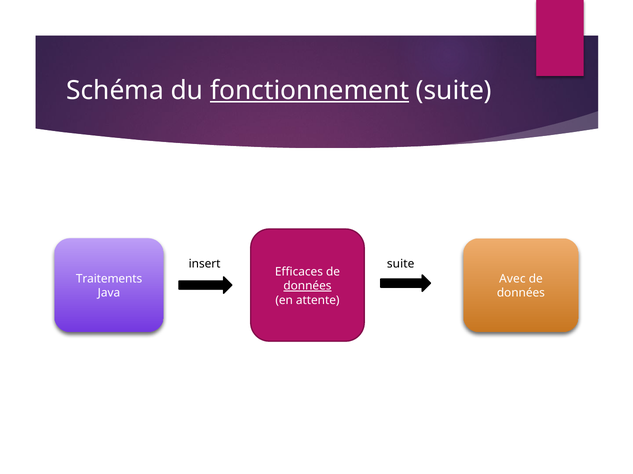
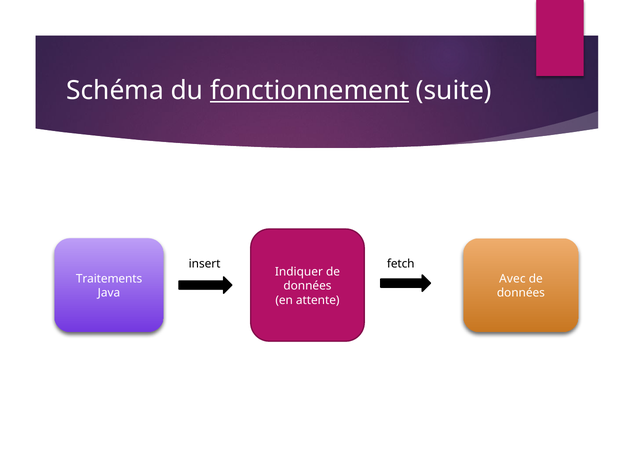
insert suite: suite -> fetch (401, 264)
Efficaces: Efficaces -> Indiquer (299, 272)
données underline: present -> none (307, 286)
